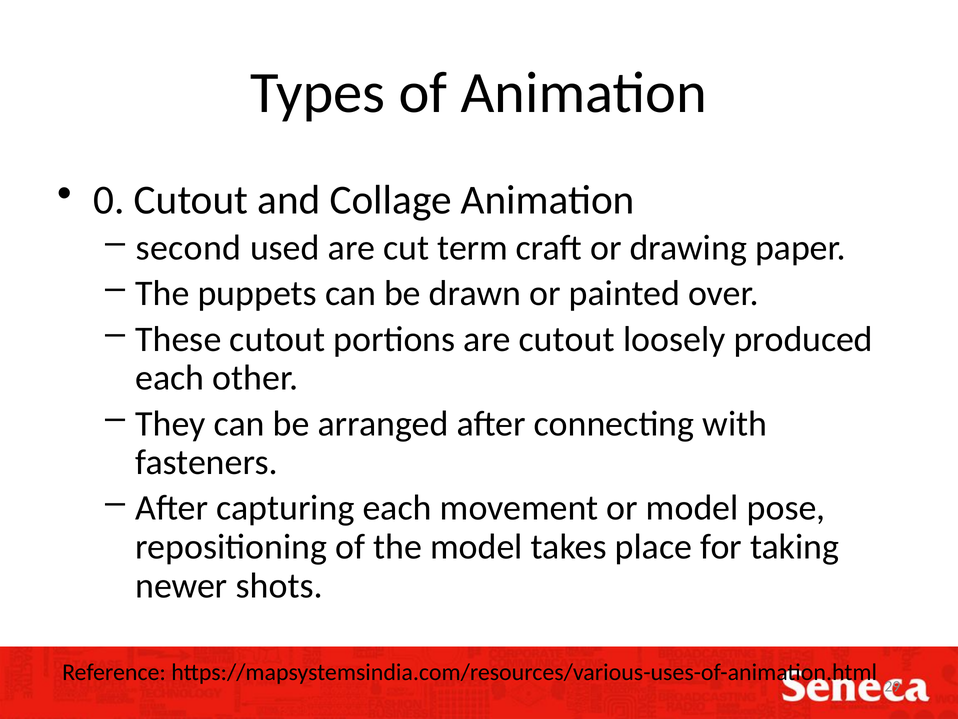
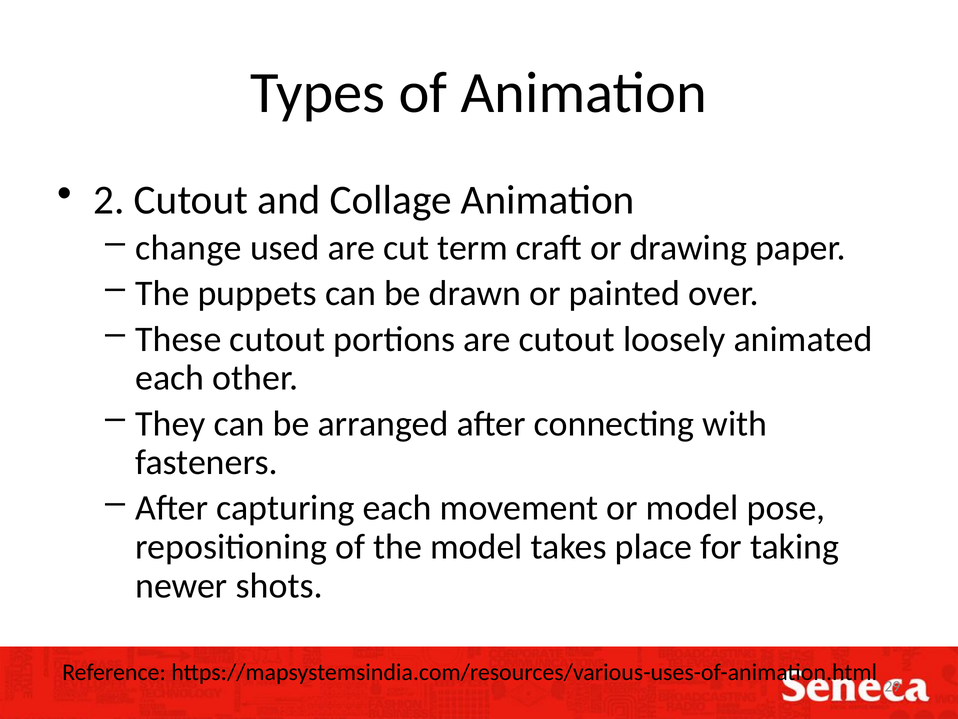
0: 0 -> 2 (109, 200)
second: second -> change (188, 248)
produced: produced -> animated (803, 339)
